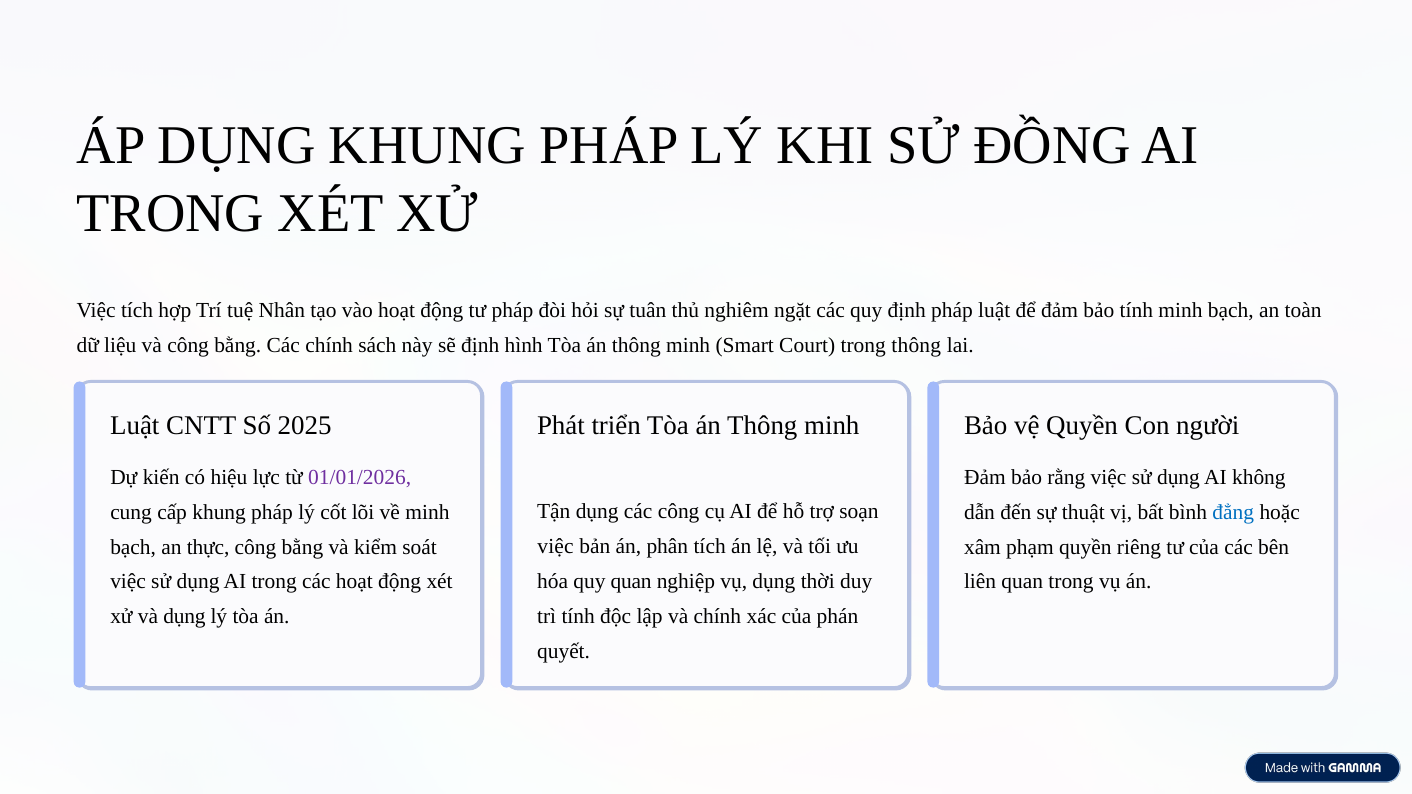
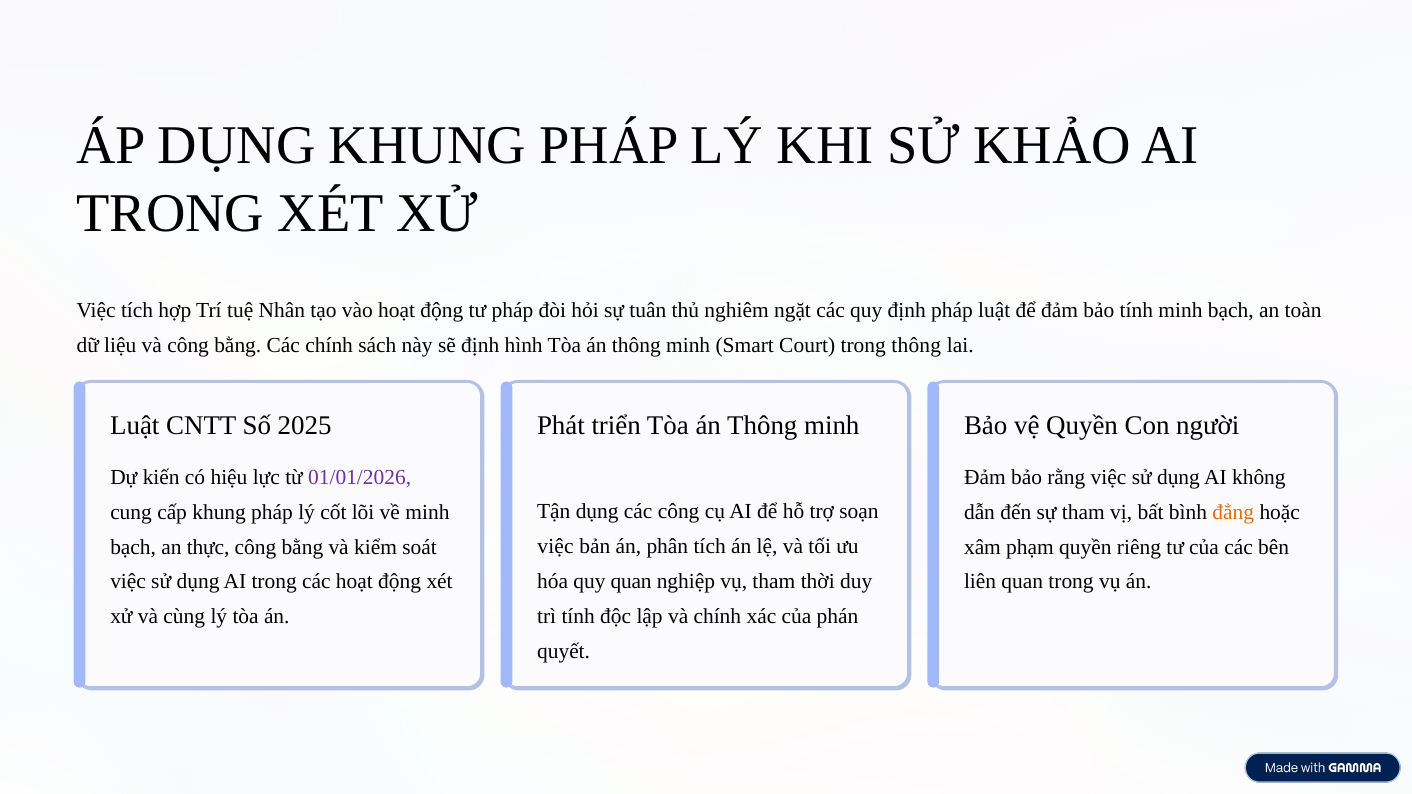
ĐỒNG: ĐỒNG -> KHẢO (1052, 145)
sự thuật: thuật -> tham (1083, 512)
đẳng colour: blue -> orange (1233, 512)
vụ dụng: dụng -> tham (774, 581)
và dụng: dụng -> cùng (184, 617)
